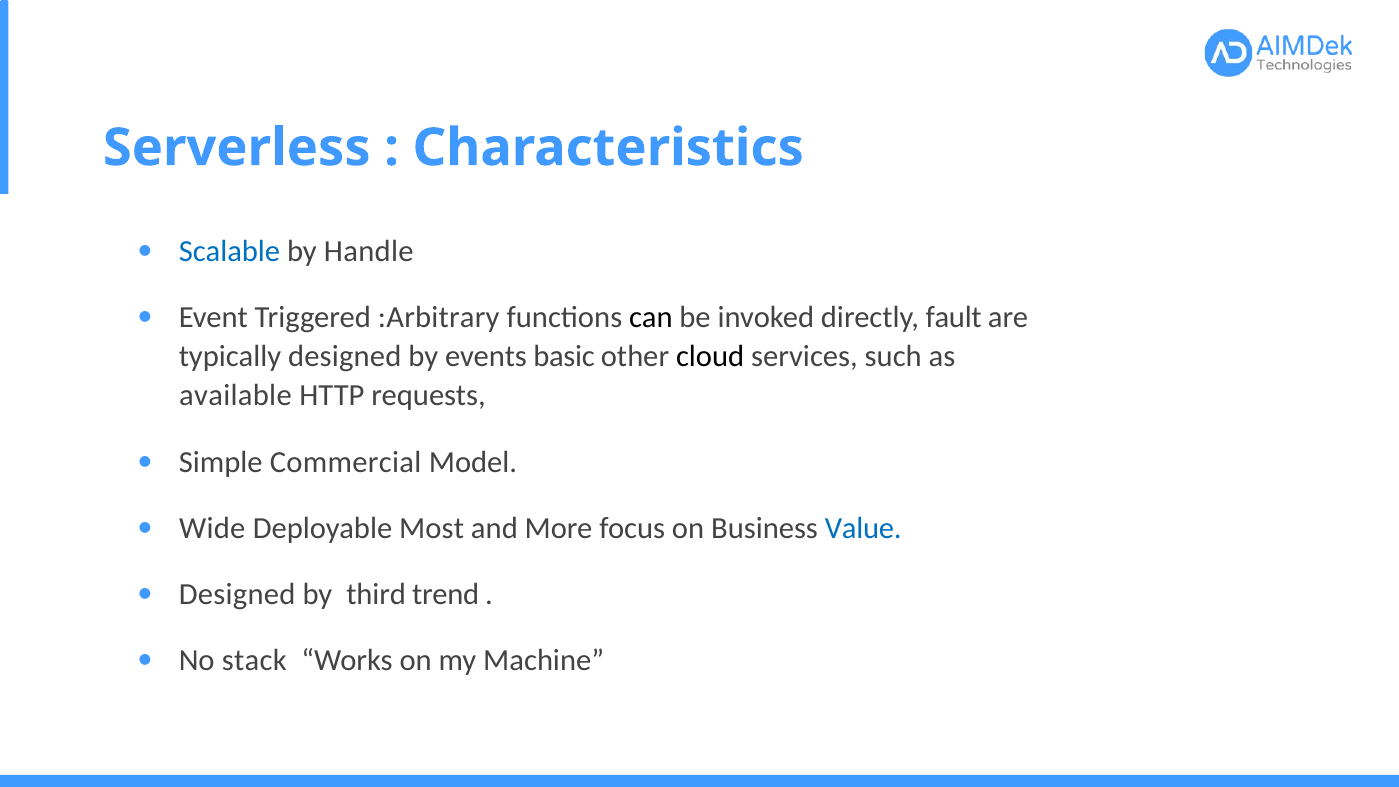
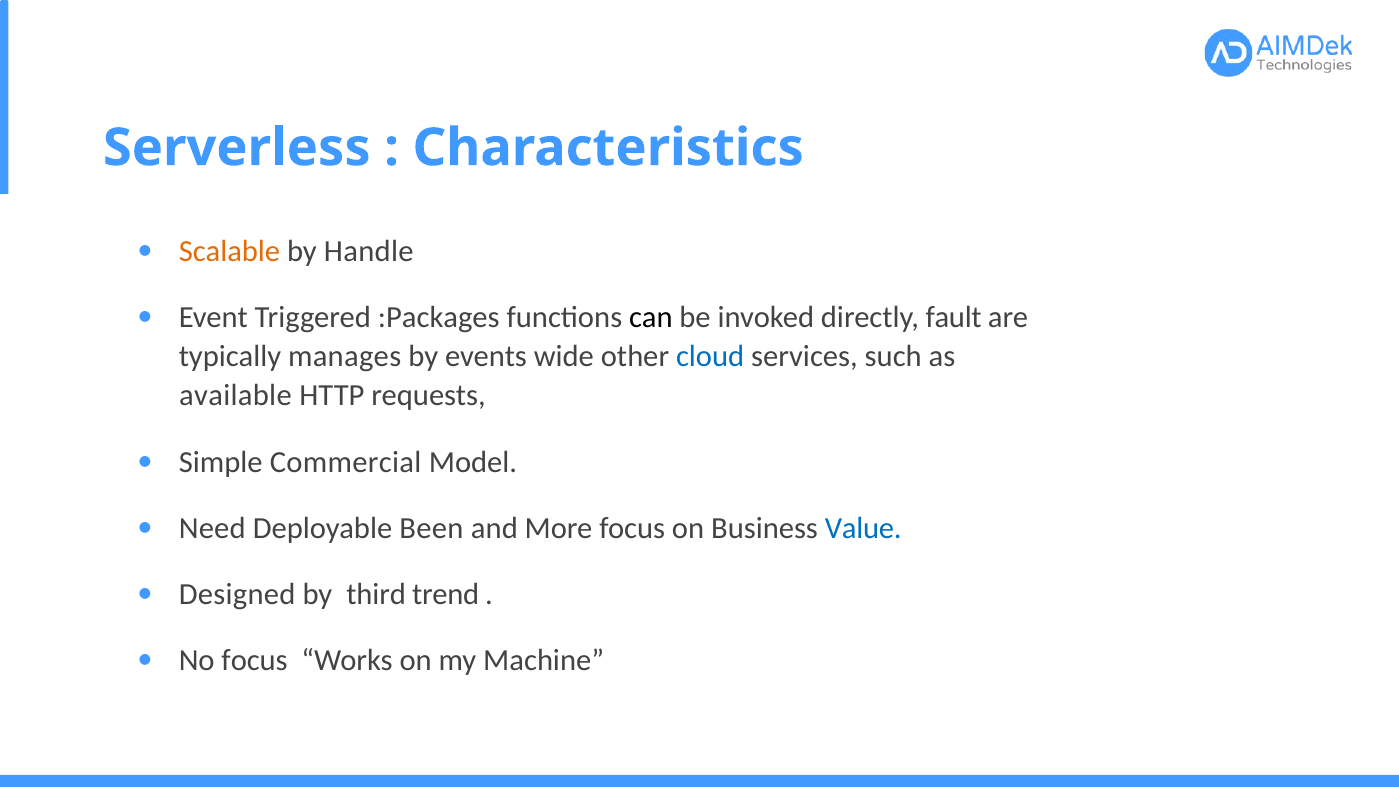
Scalable colour: blue -> orange (229, 251)
:Arbitrary: :Arbitrary -> :Packages (439, 317)
typically designed: designed -> manages (345, 357)
basic: basic -> wide (564, 357)
cloud colour: black -> blue (710, 357)
Wide: Wide -> Need (212, 528)
Most: Most -> Been (432, 528)
No stack: stack -> focus (255, 660)
